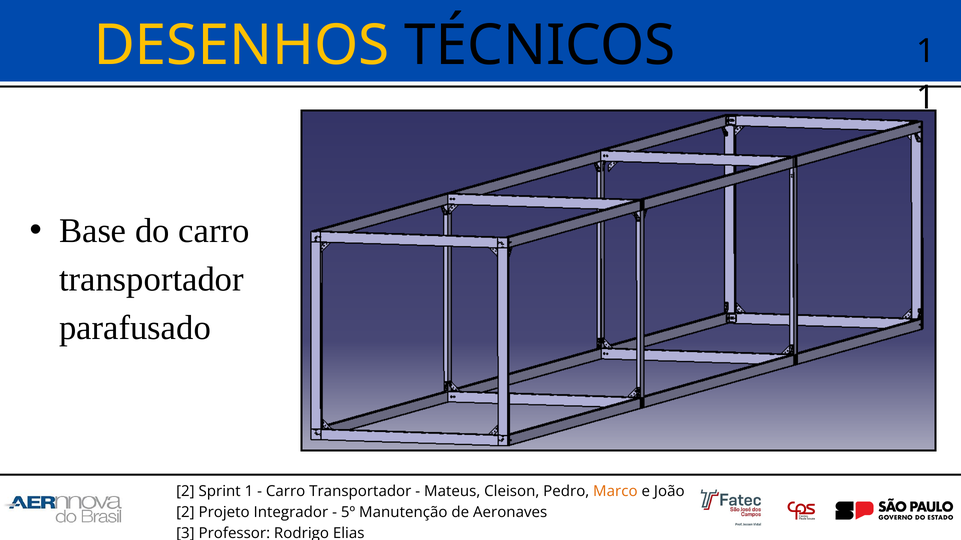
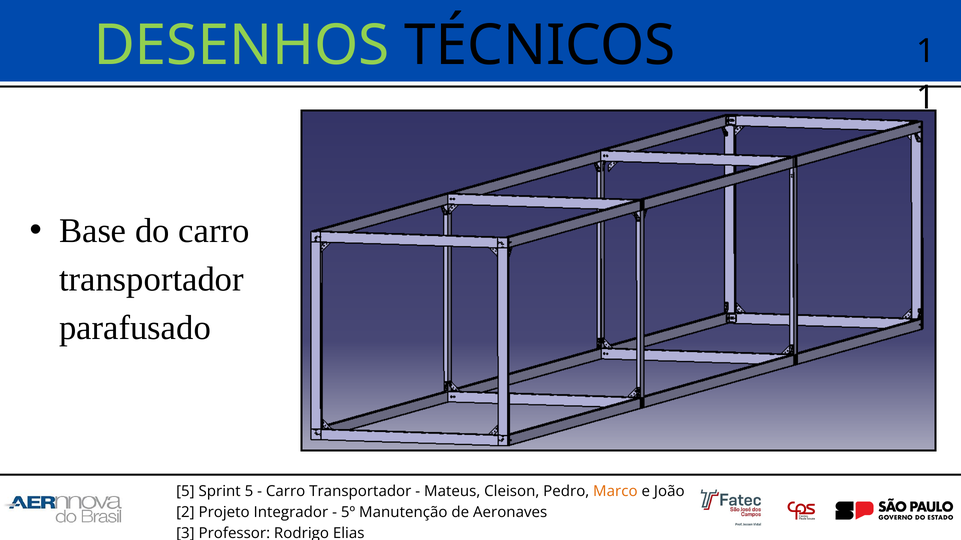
DESENHOS colour: yellow -> light green (242, 46)
2: 2 -> 5 (185, 492)
Sprint 1: 1 -> 5 (249, 492)
